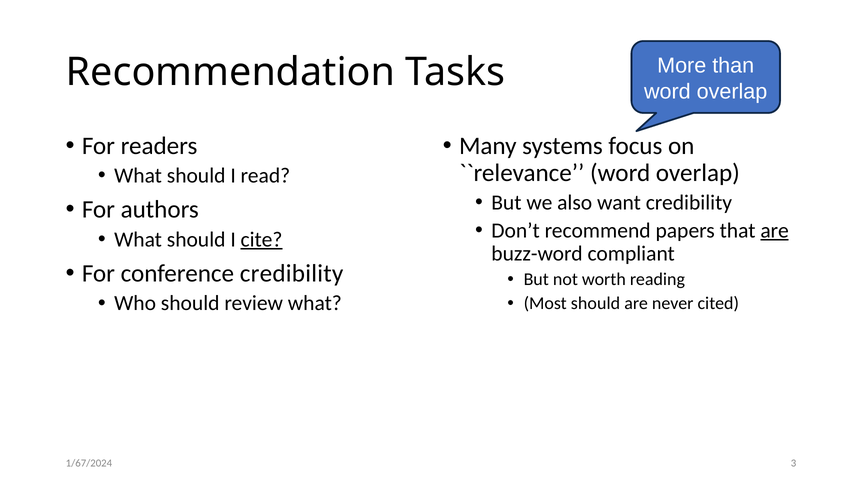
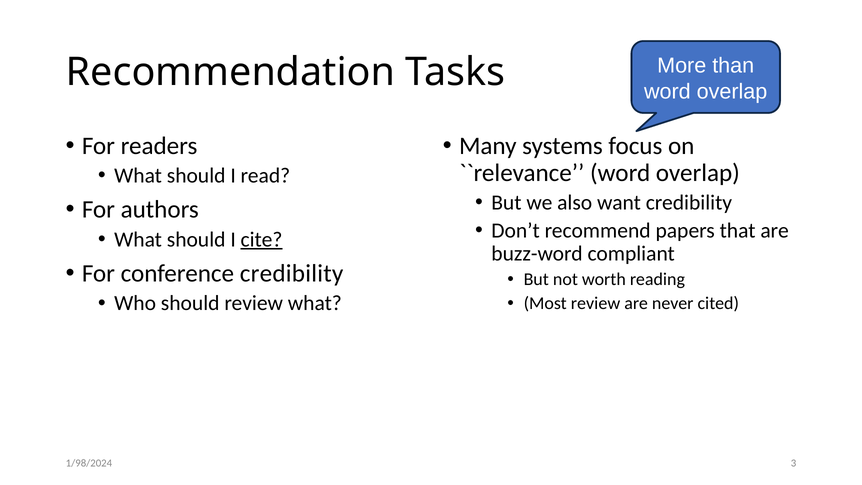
are underline: present -> none (775, 230)
Most should: should -> review (596, 303)
1/67/2024: 1/67/2024 -> 1/98/2024 (89, 463)
